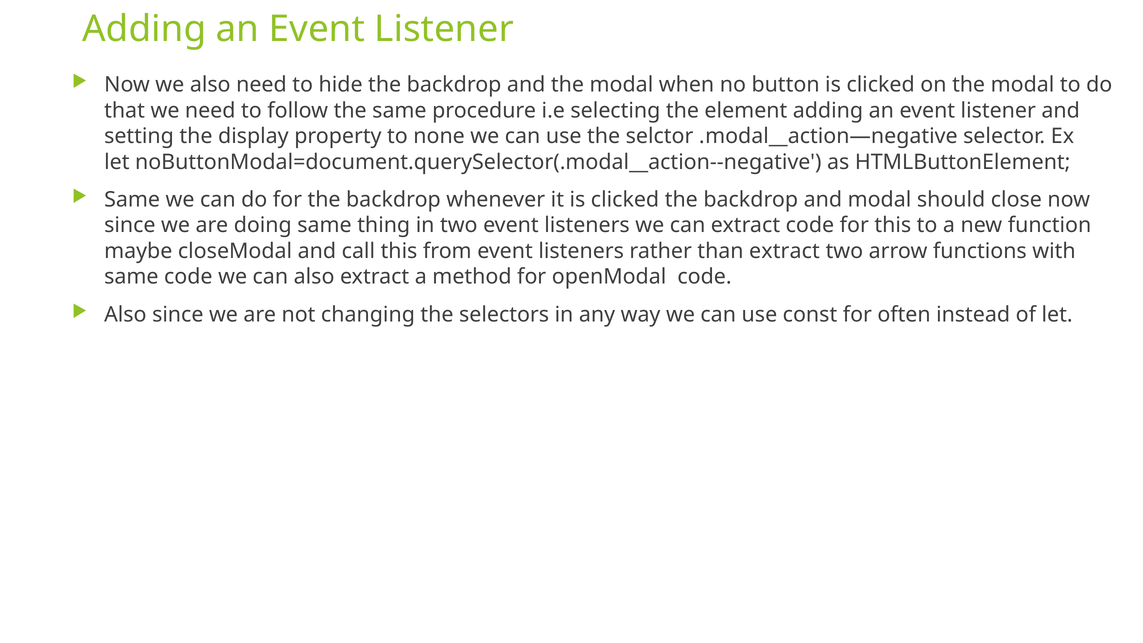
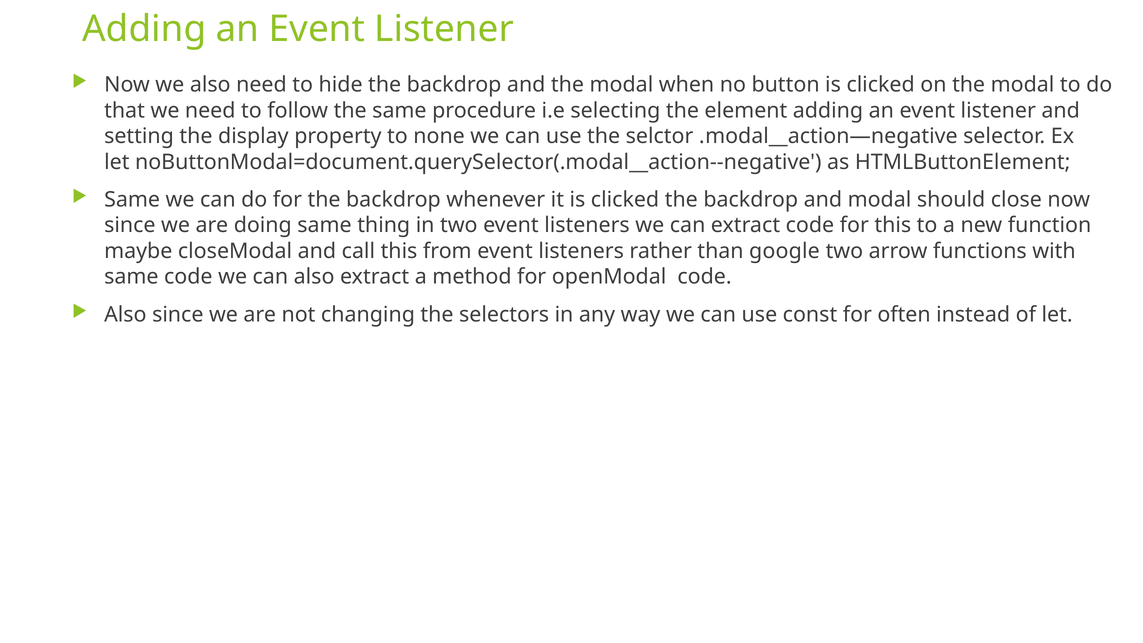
than extract: extract -> google (784, 251)
